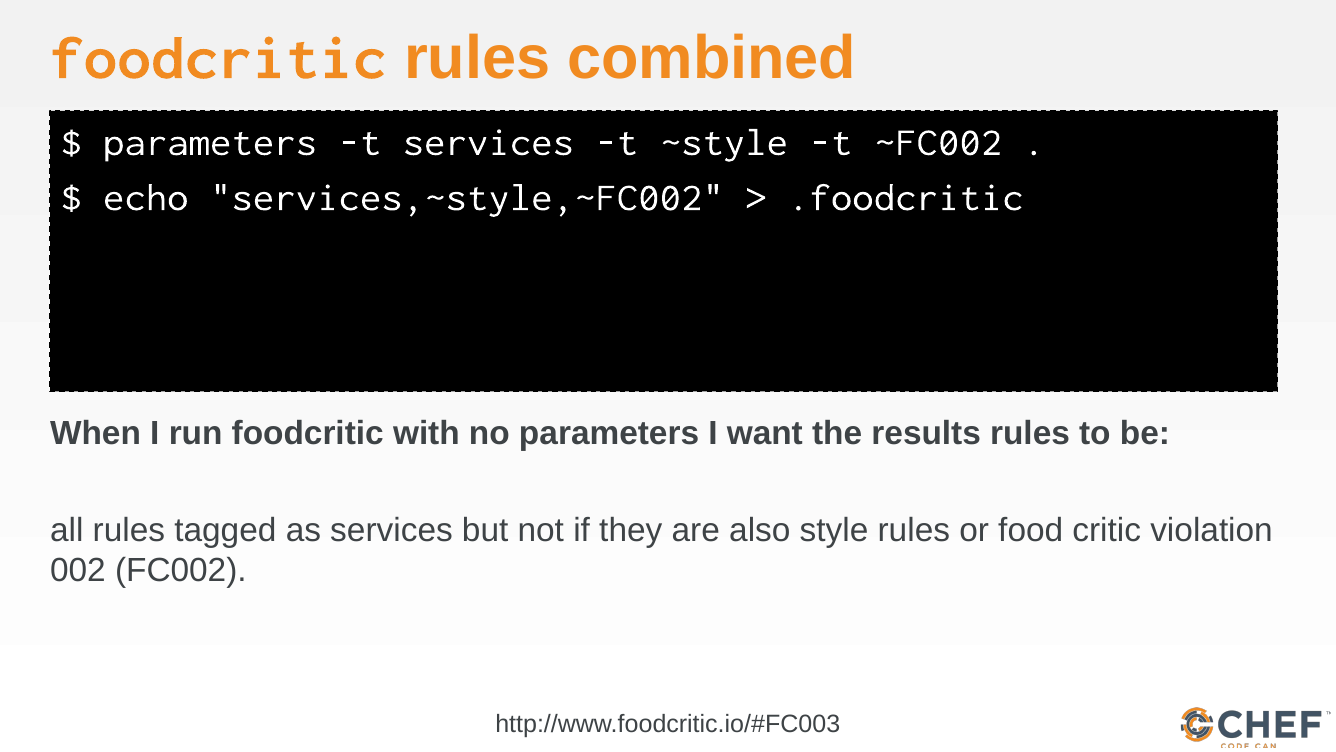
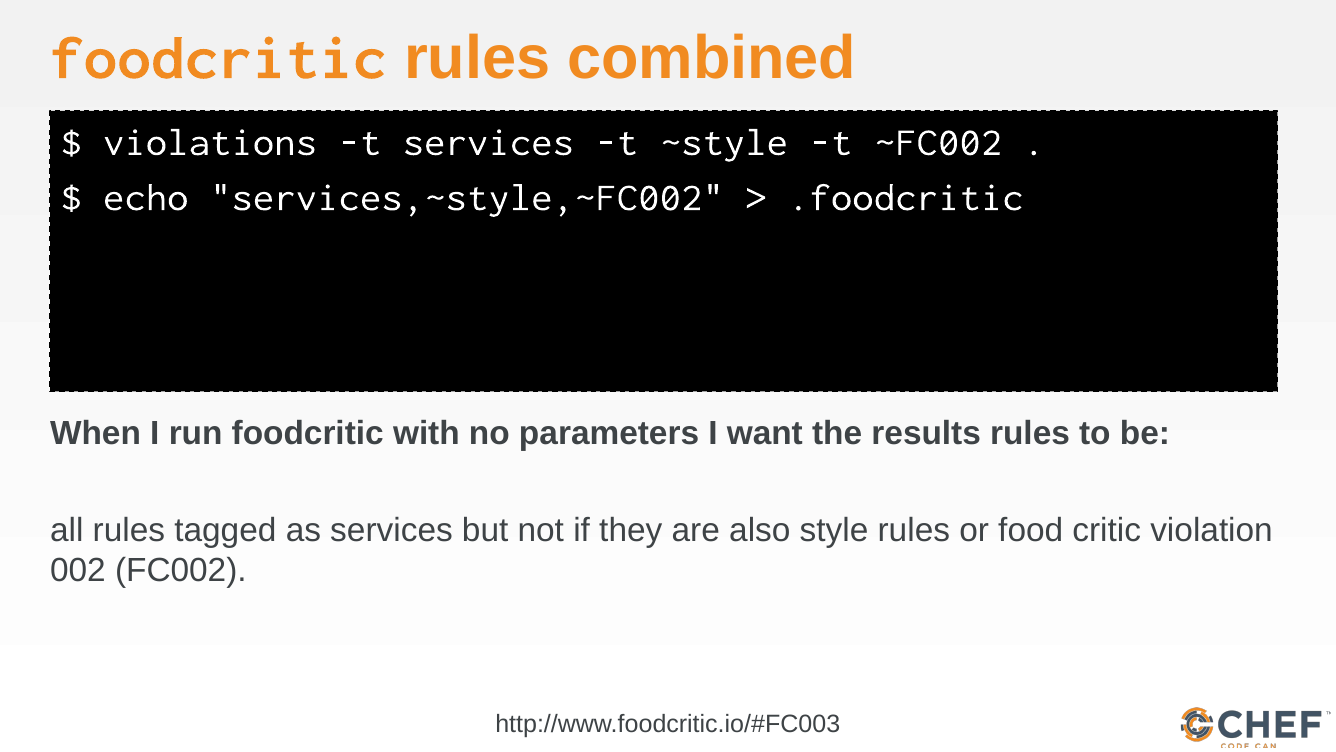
parameters: parameters -> violations (210, 142)
